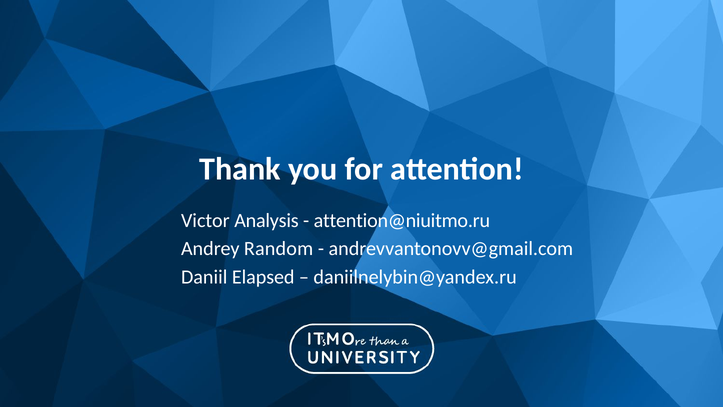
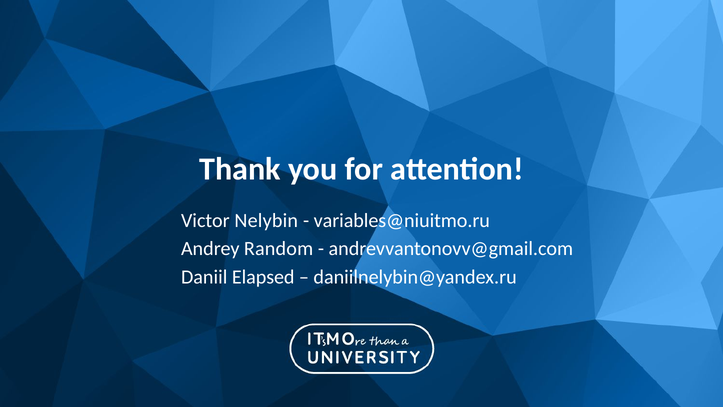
Analysis: Analysis -> Nelybin (266, 220)
attention@niuitmo.ru: attention@niuitmo.ru -> variables@niuitmo.ru (402, 220)
